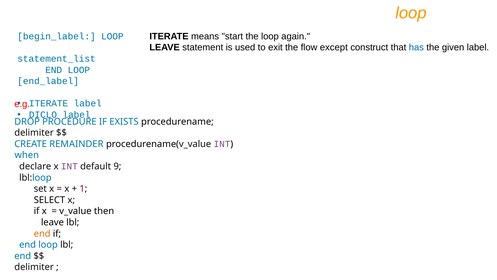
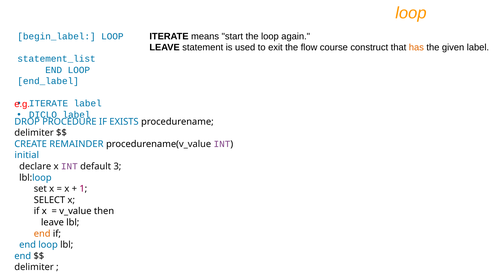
except: except -> course (334, 47)
has colour: blue -> orange (416, 47)
when: when -> initial (27, 155)
9: 9 -> 3 (117, 166)
